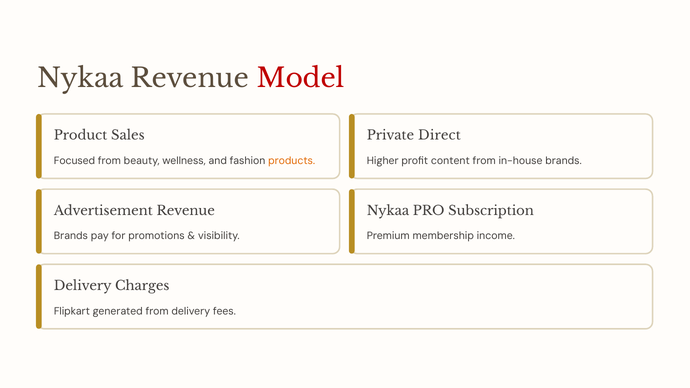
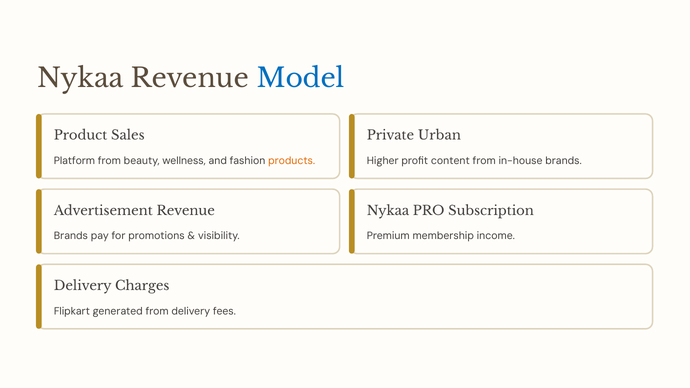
Model colour: red -> blue (301, 78)
Direct: Direct -> Urban (439, 136)
Focused: Focused -> Platform (74, 161)
